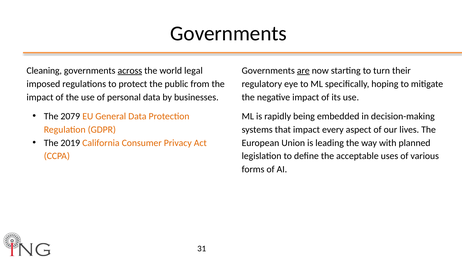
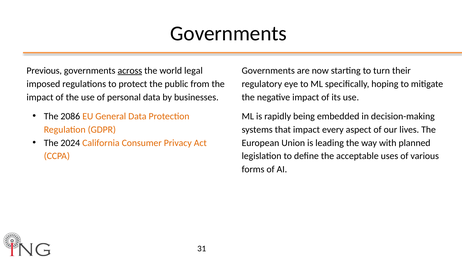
Cleaning: Cleaning -> Previous (44, 71)
are underline: present -> none (303, 71)
2079: 2079 -> 2086 (70, 116)
2019: 2019 -> 2024 (70, 143)
